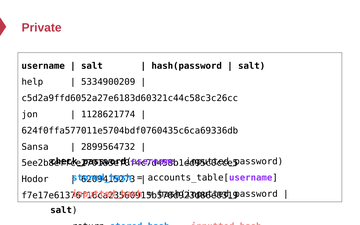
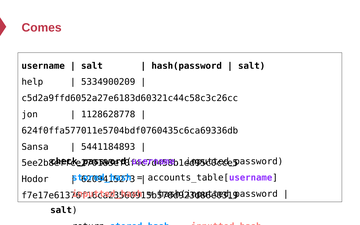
Private: Private -> Comes (42, 28)
1128621774: 1128621774 -> 1128628778 (108, 114)
2899564732: 2899564732 -> 5441184893 (108, 147)
